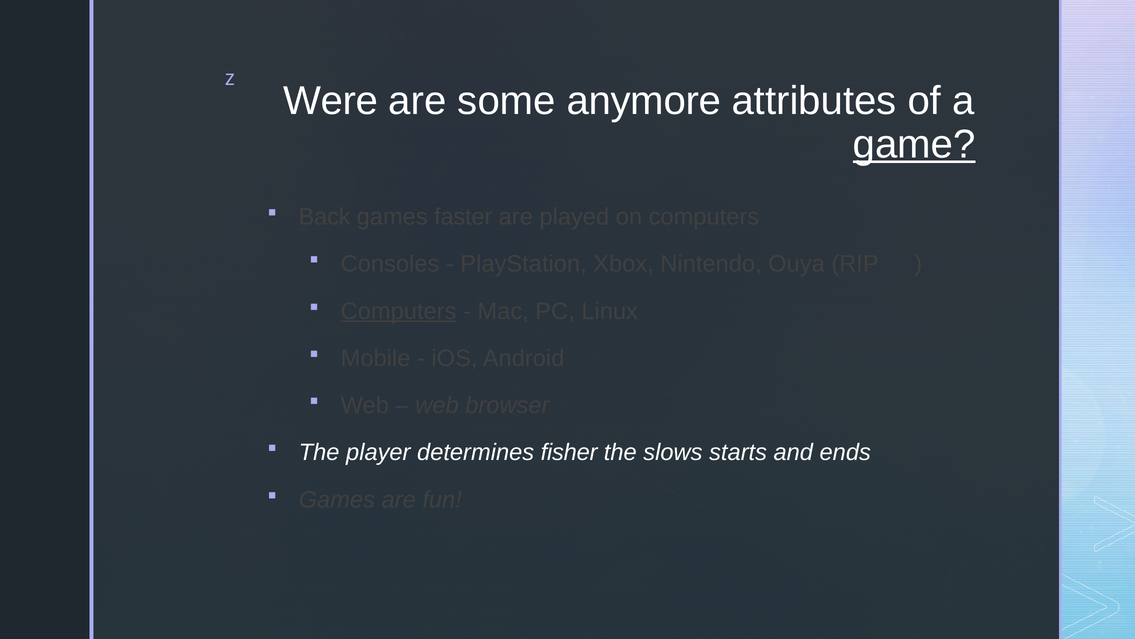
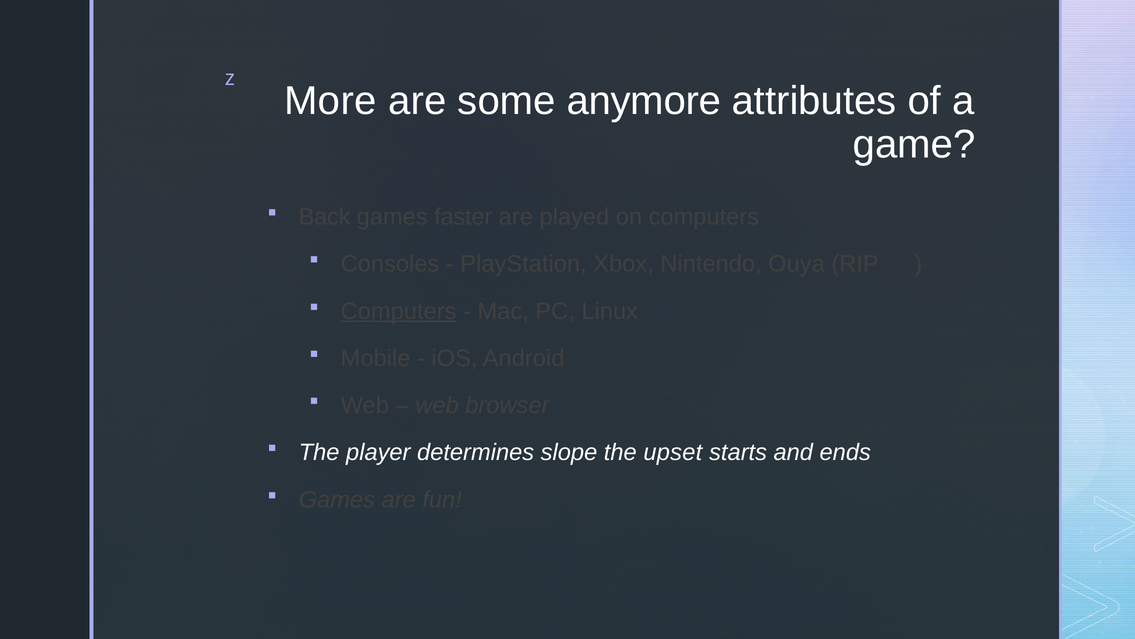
Were: Were -> More (330, 101)
game underline: present -> none (914, 144)
fisher: fisher -> slope (569, 452)
slows: slows -> upset (673, 452)
